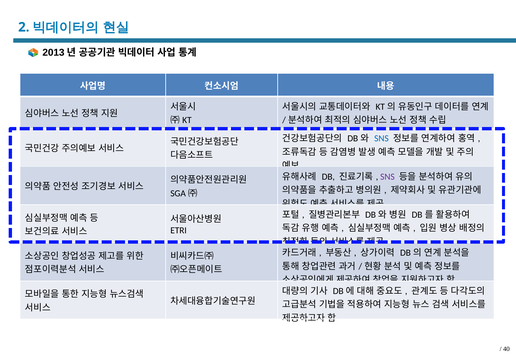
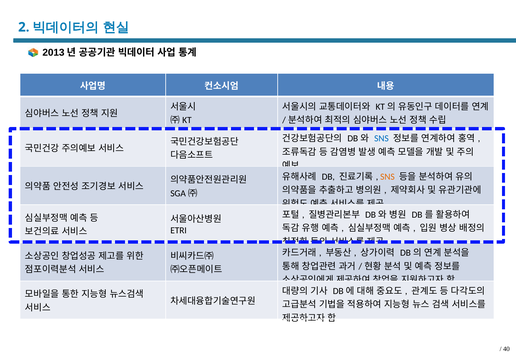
SNS colour: purple -> orange (387, 177)
